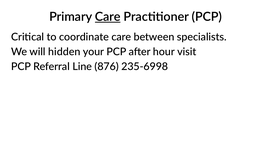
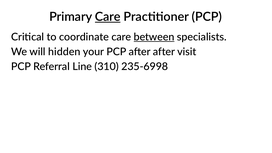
between underline: none -> present (154, 37)
after hour: hour -> after (164, 52)
876: 876 -> 310 (107, 67)
